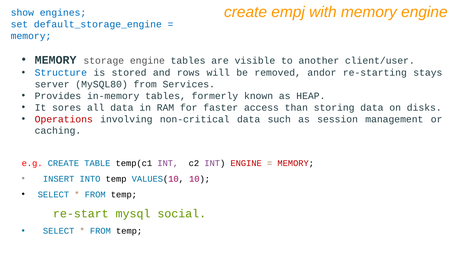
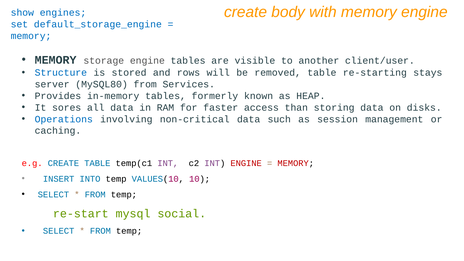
empj: empj -> body (288, 12)
removed andor: andor -> table (322, 73)
Operations colour: red -> blue (64, 119)
